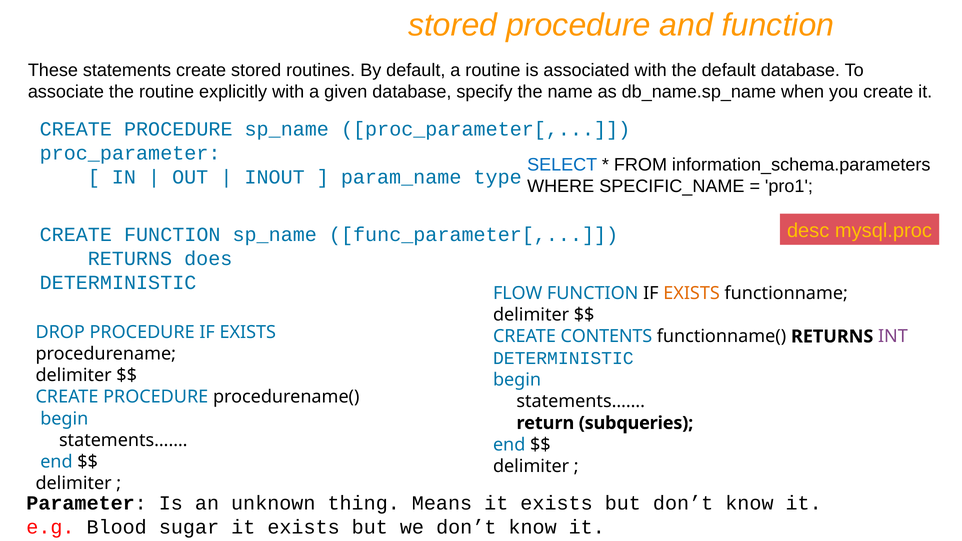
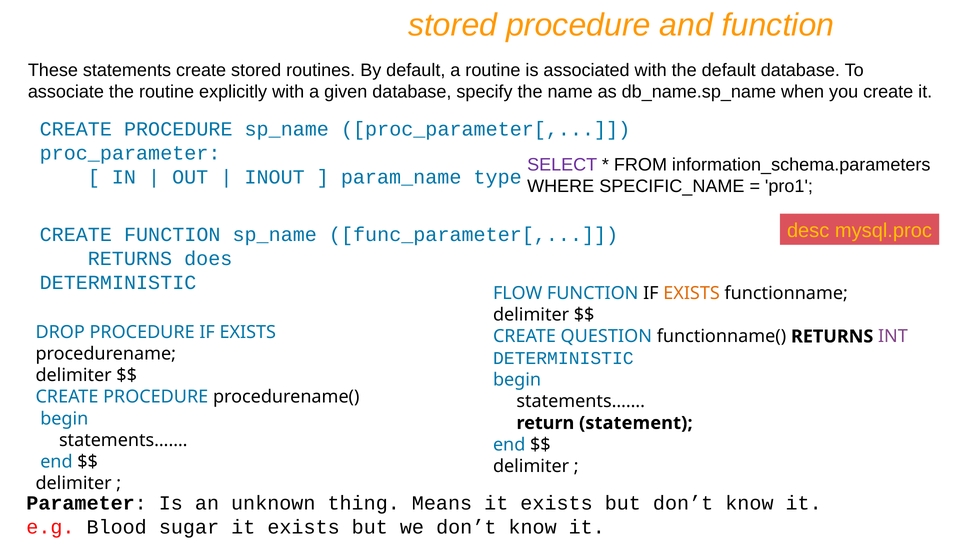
SELECT colour: blue -> purple (562, 165)
CONTENTS: CONTENTS -> QUESTION (606, 337)
subqueries: subqueries -> statement (636, 423)
